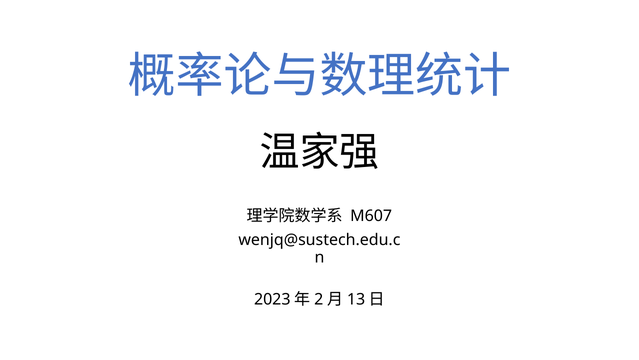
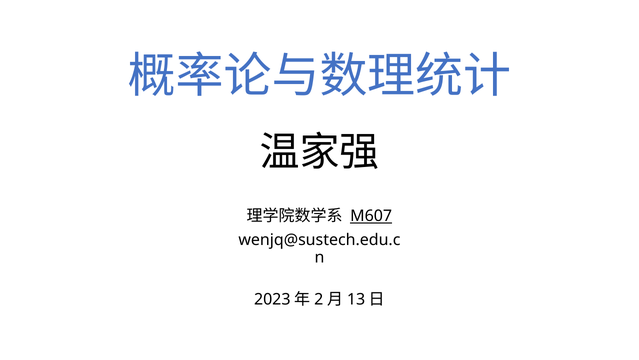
M607 underline: none -> present (371, 216)
